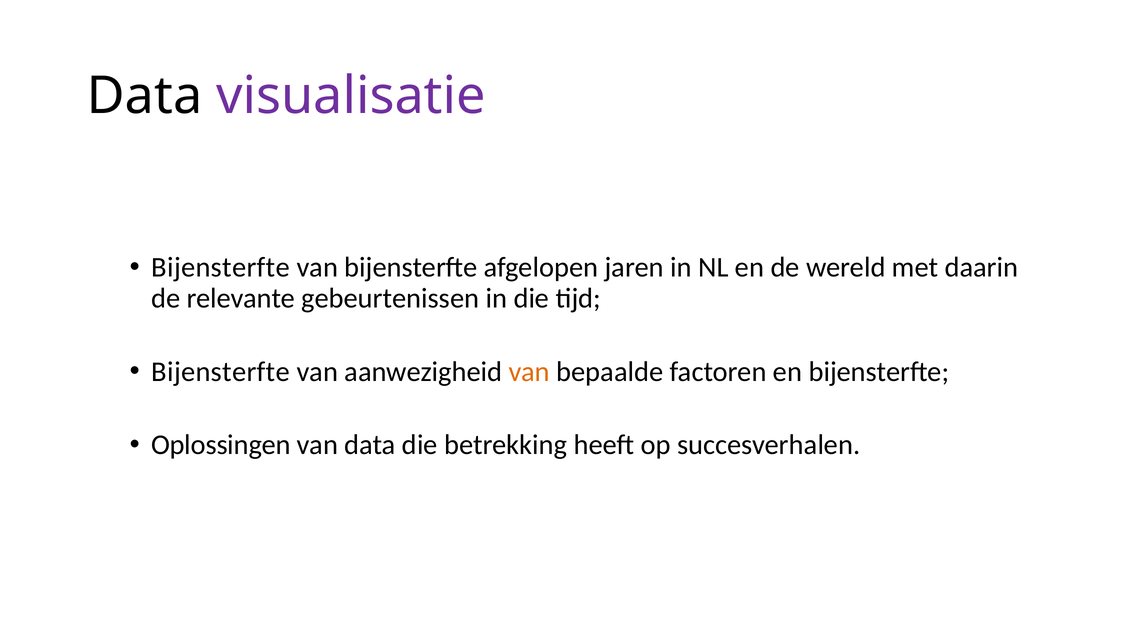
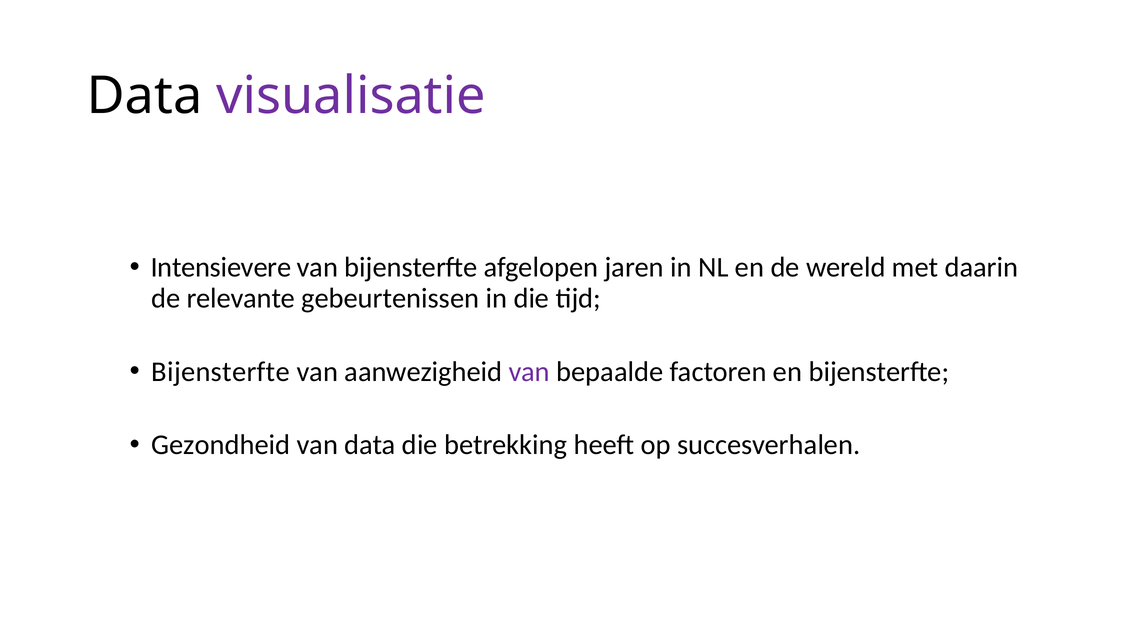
Bijensterfte: Bijensterfte -> Intensievere (221, 267)
van colour: orange -> purple (529, 371)
Oplossingen: Oplossingen -> Gezondheid (221, 445)
